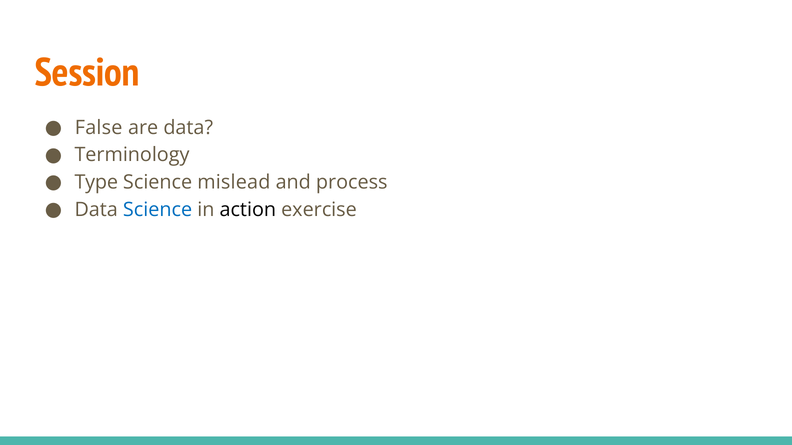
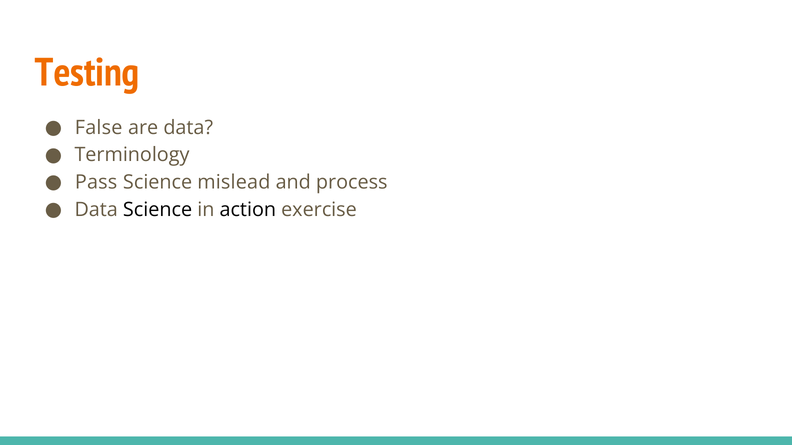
Session: Session -> Testing (87, 73)
Type: Type -> Pass (96, 182)
Science colour: blue -> black (158, 210)
